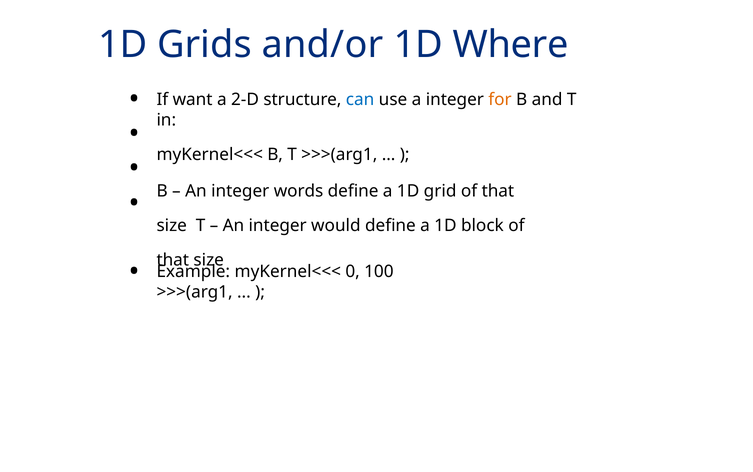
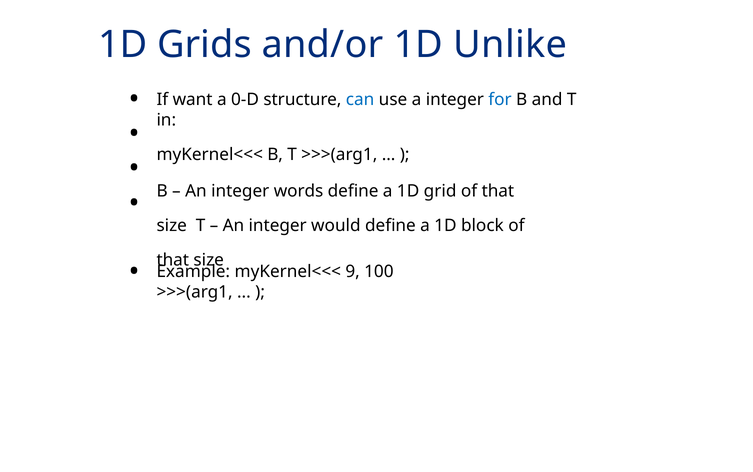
Where: Where -> Unlike (510, 44)
2-D: 2-D -> 0-D (245, 99)
for colour: orange -> blue (500, 99)
0: 0 -> 9 (353, 271)
